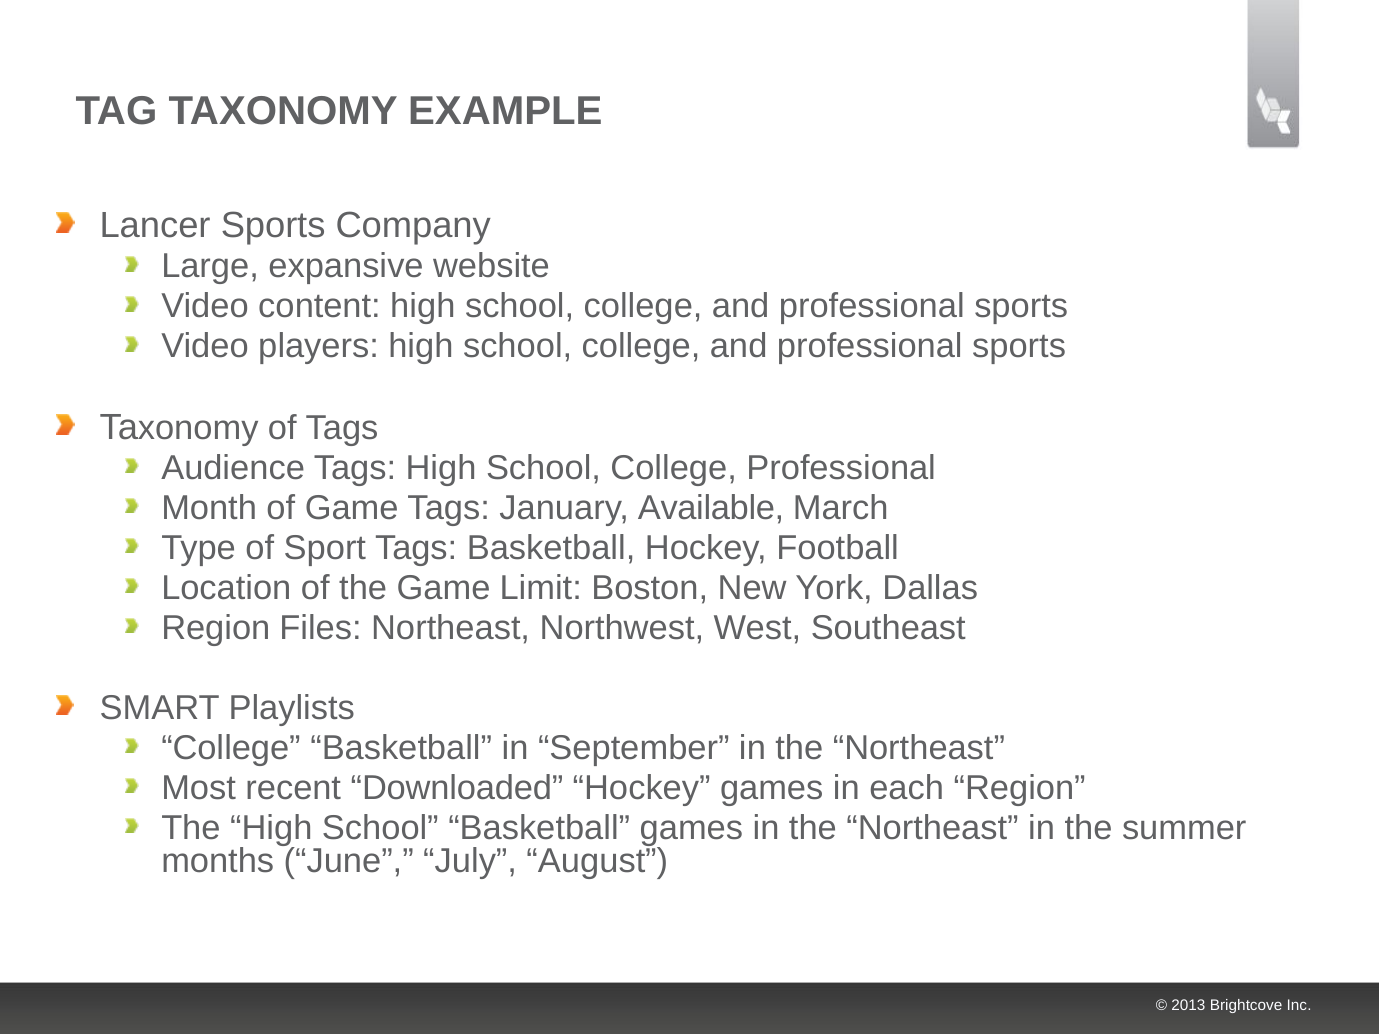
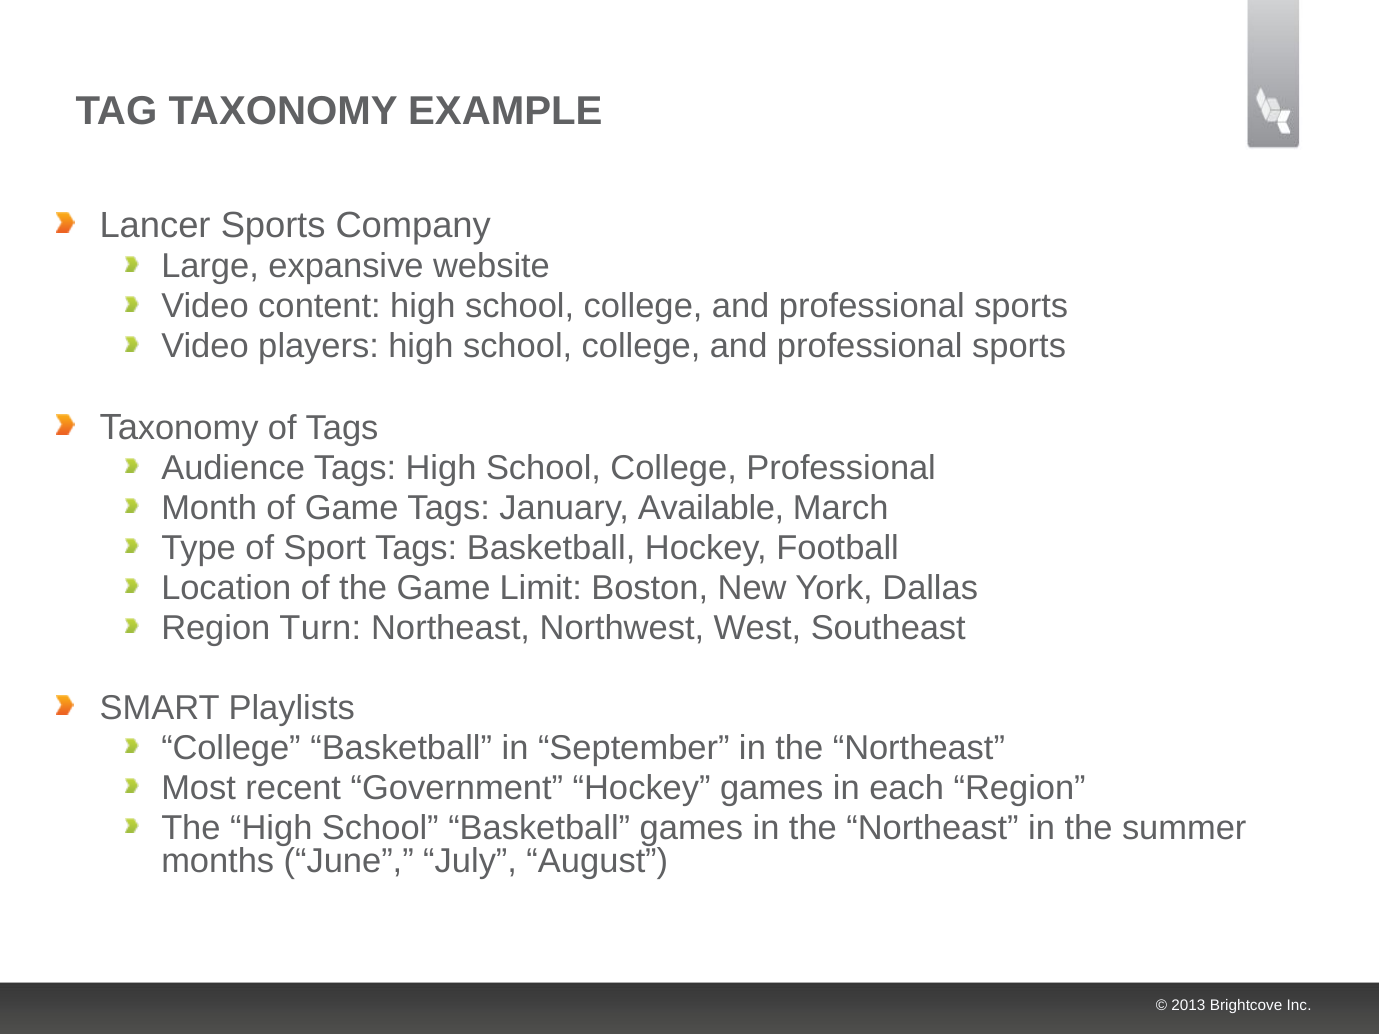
Files: Files -> Turn (320, 628)
Downloaded: Downloaded -> Government (457, 788)
